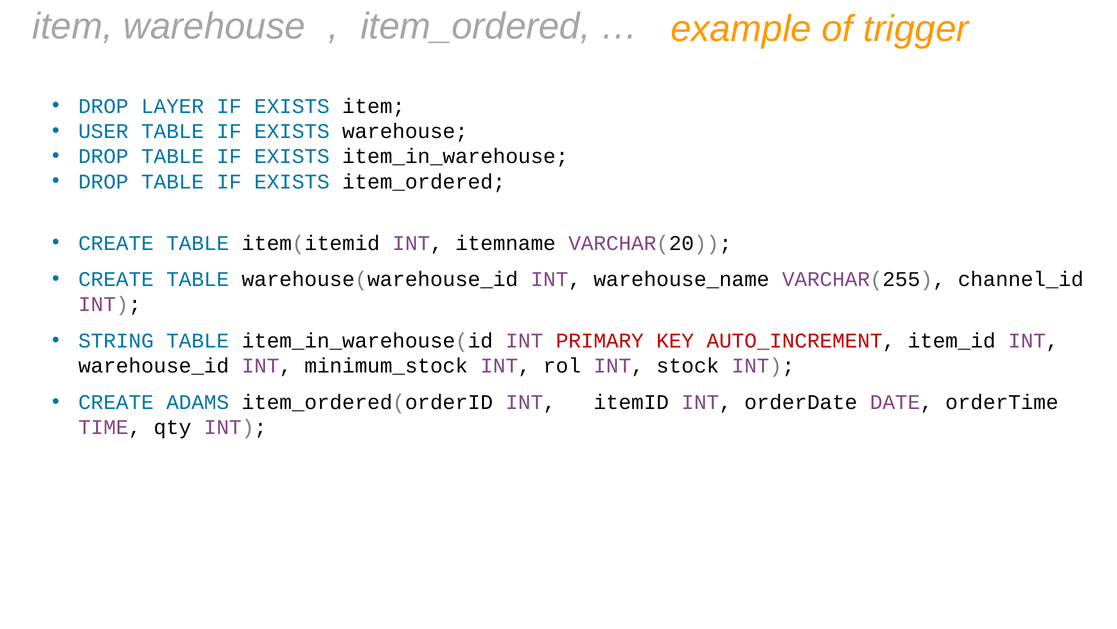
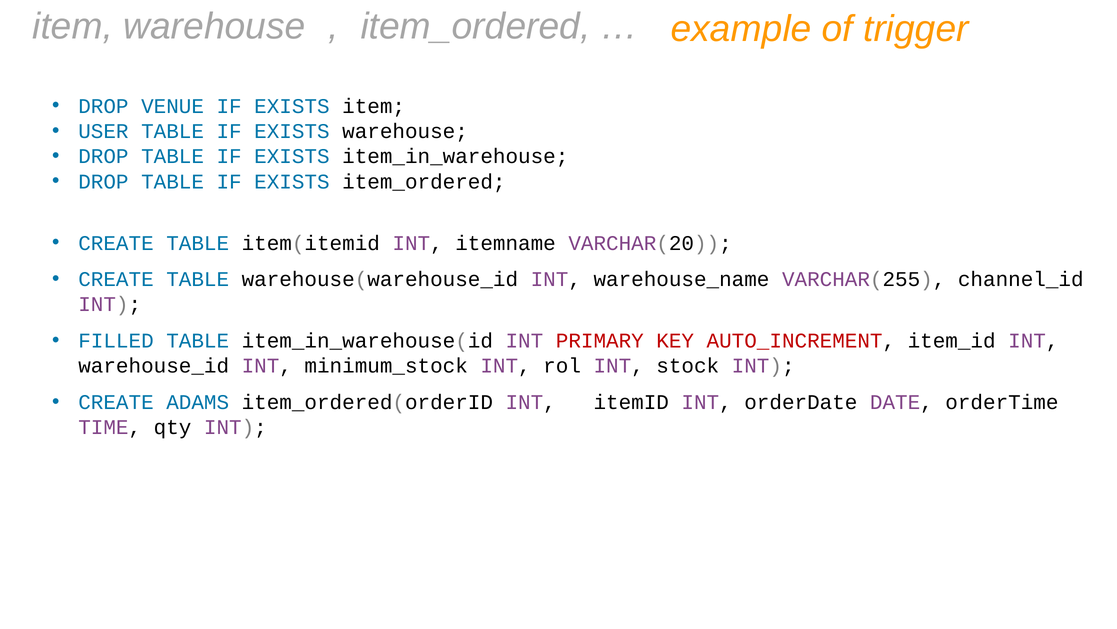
LAYER: LAYER -> VENUE (173, 106)
STRING: STRING -> FILLED (116, 341)
